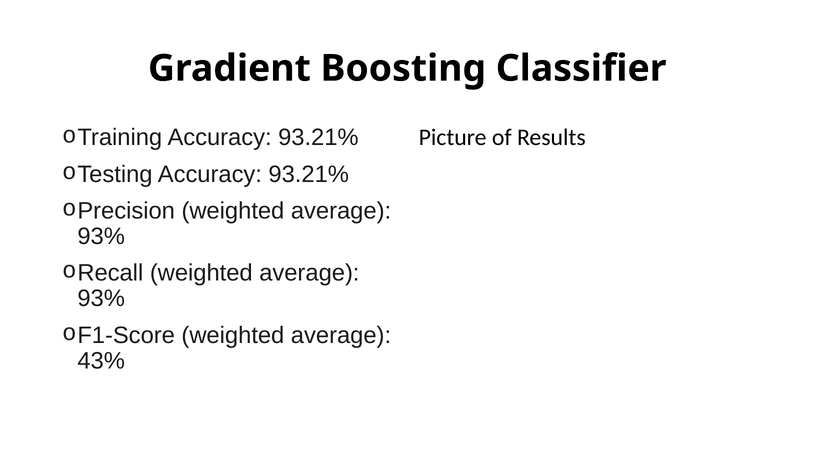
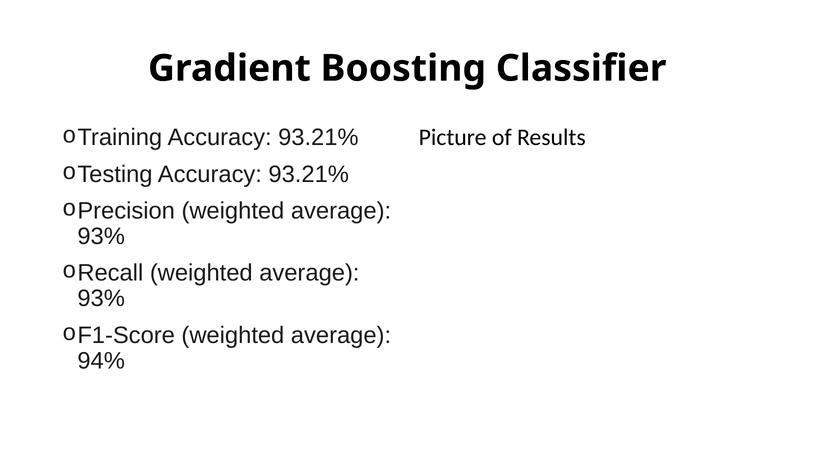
43%: 43% -> 94% (101, 361)
